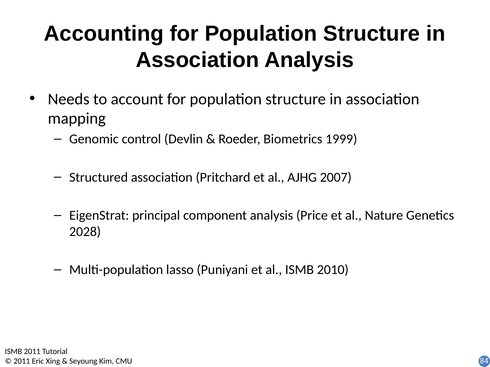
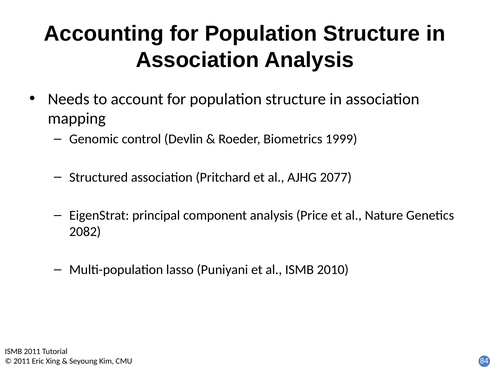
2007: 2007 -> 2077 (336, 177)
2028: 2028 -> 2082 (85, 232)
